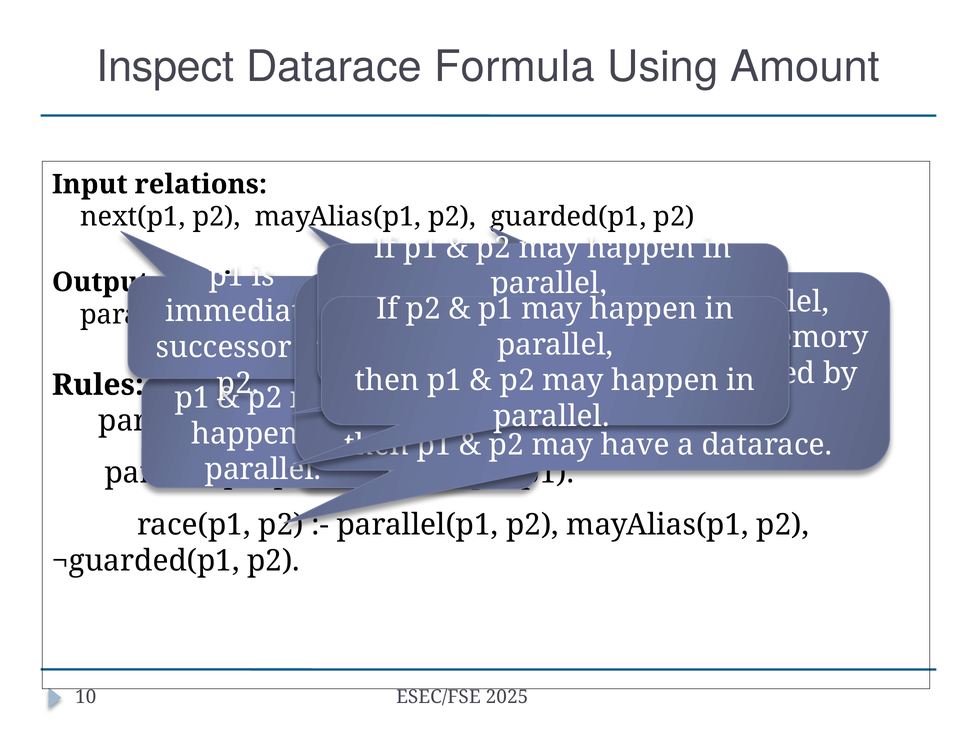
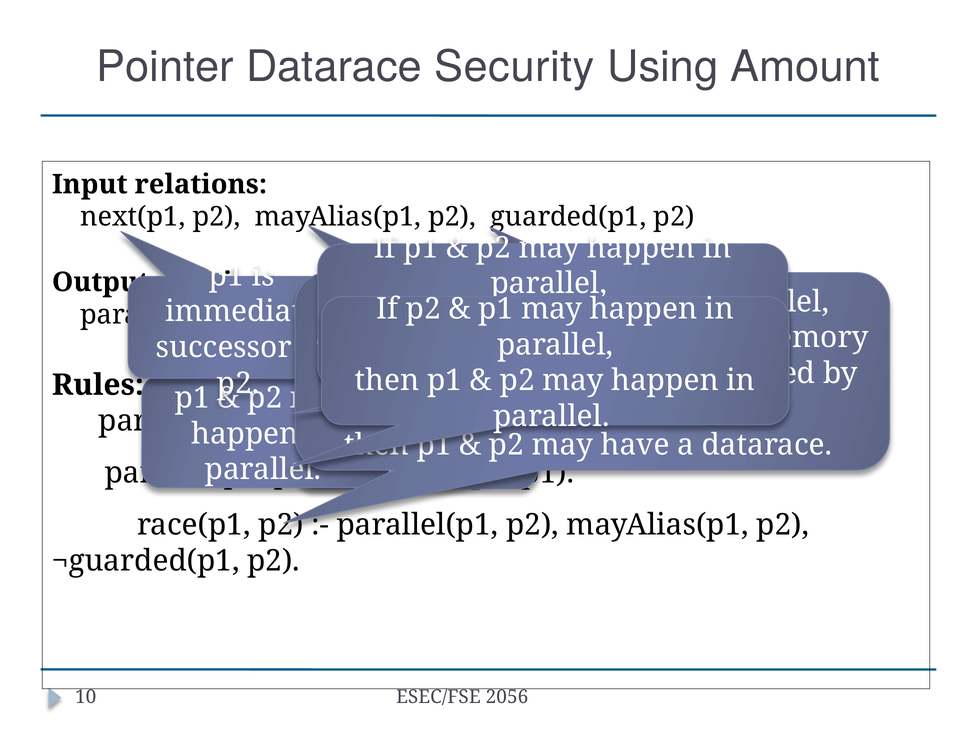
Inspect: Inspect -> Pointer (165, 67)
Formula: Formula -> Security (514, 67)
2025: 2025 -> 2056 (507, 697)
